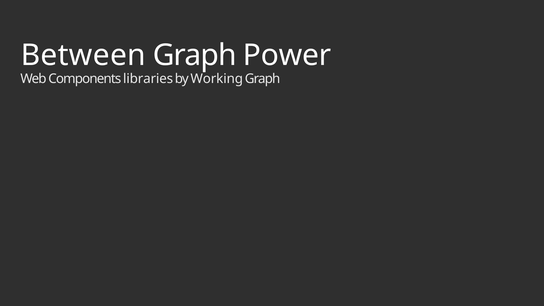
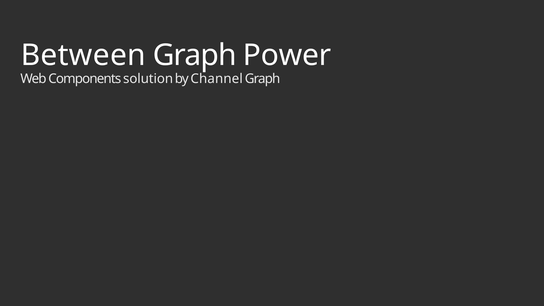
libraries: libraries -> solution (148, 79)
Working: Working -> Channel (217, 79)
